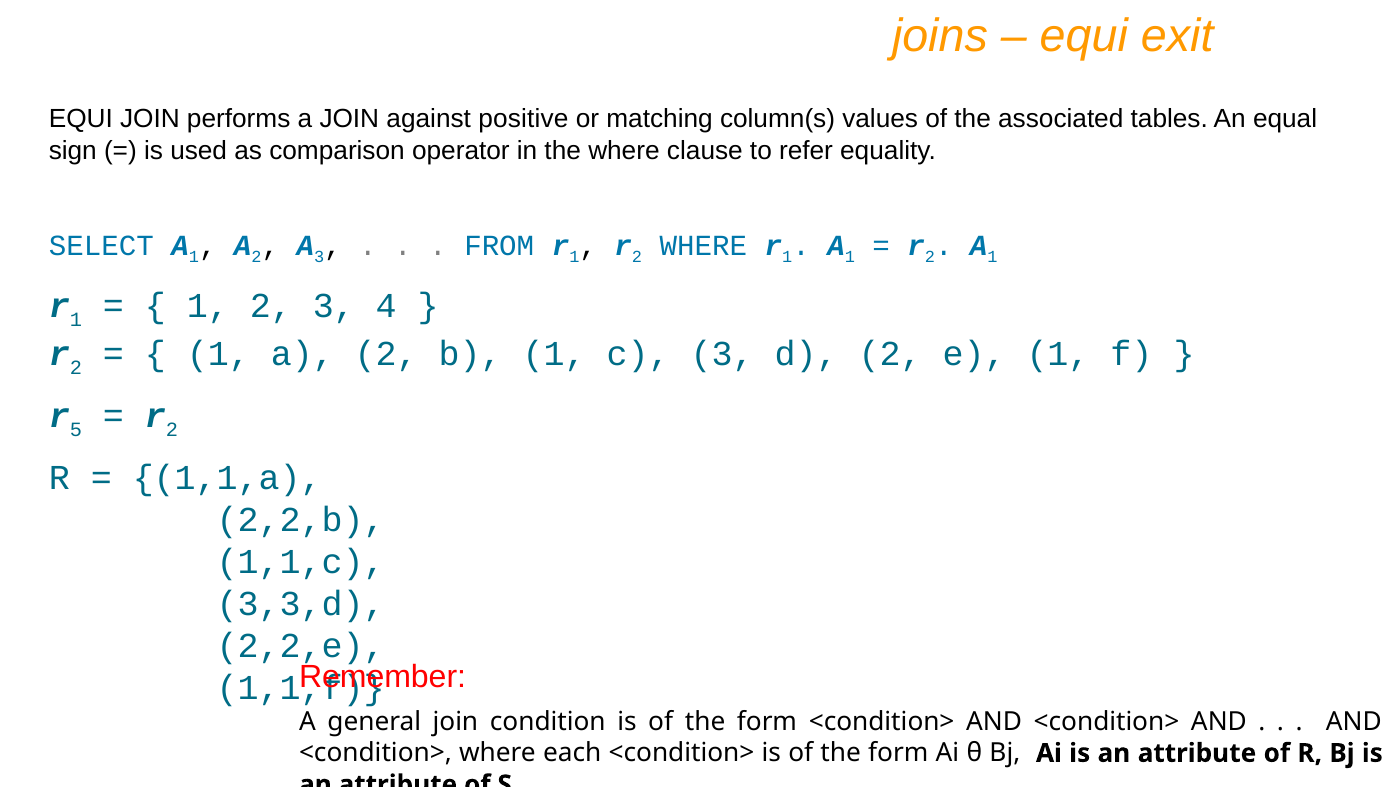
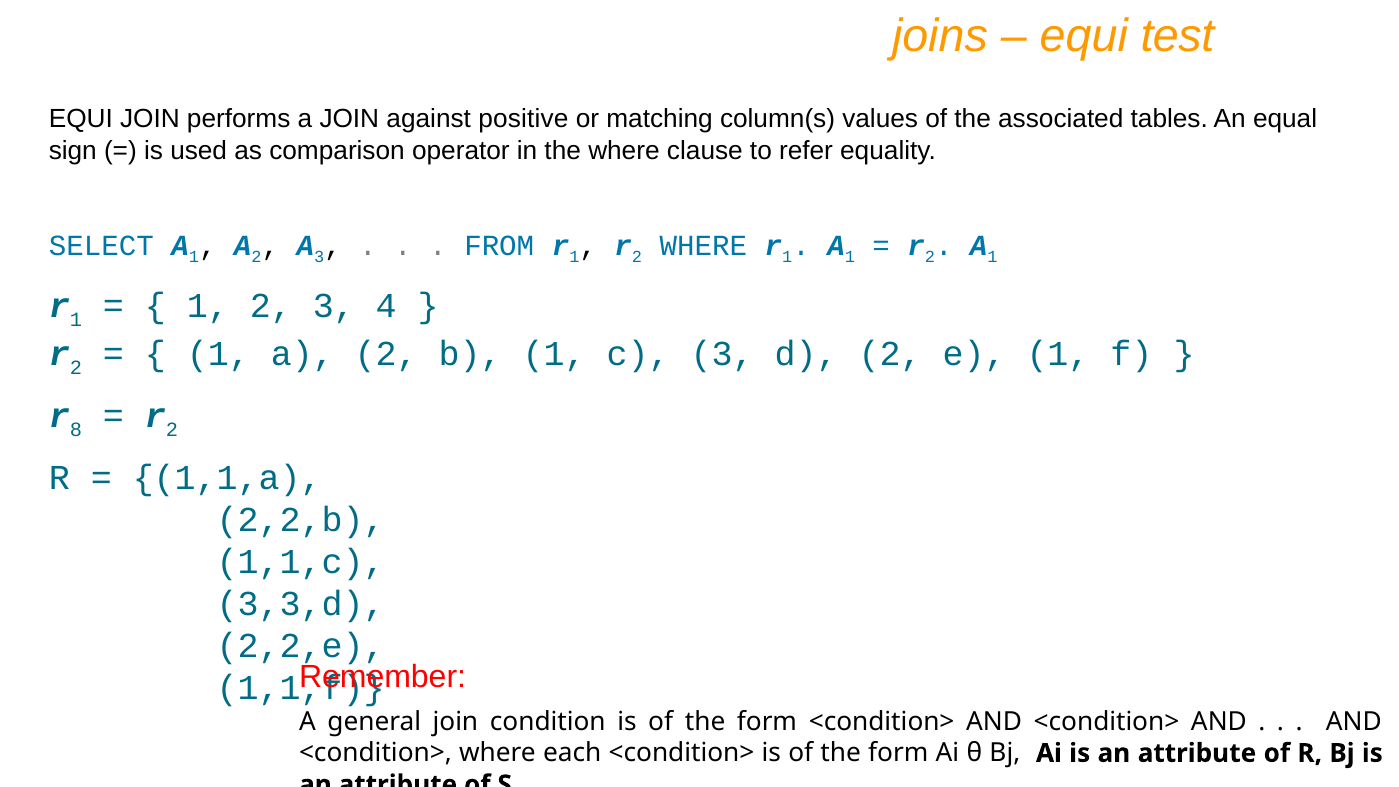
exit: exit -> test (1177, 36)
5: 5 -> 8 (76, 429)
